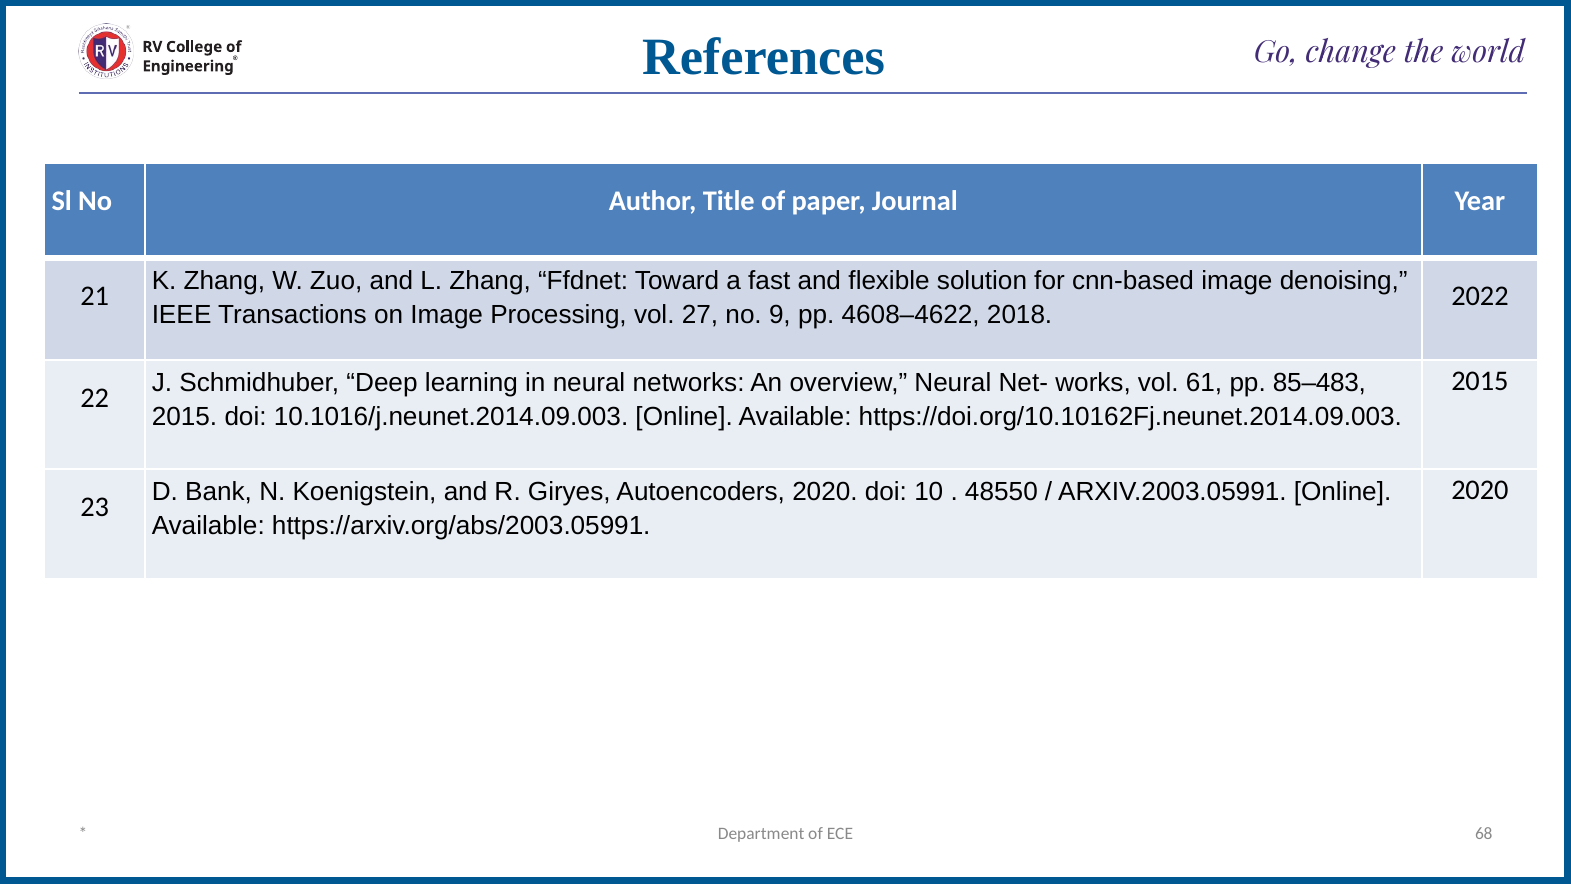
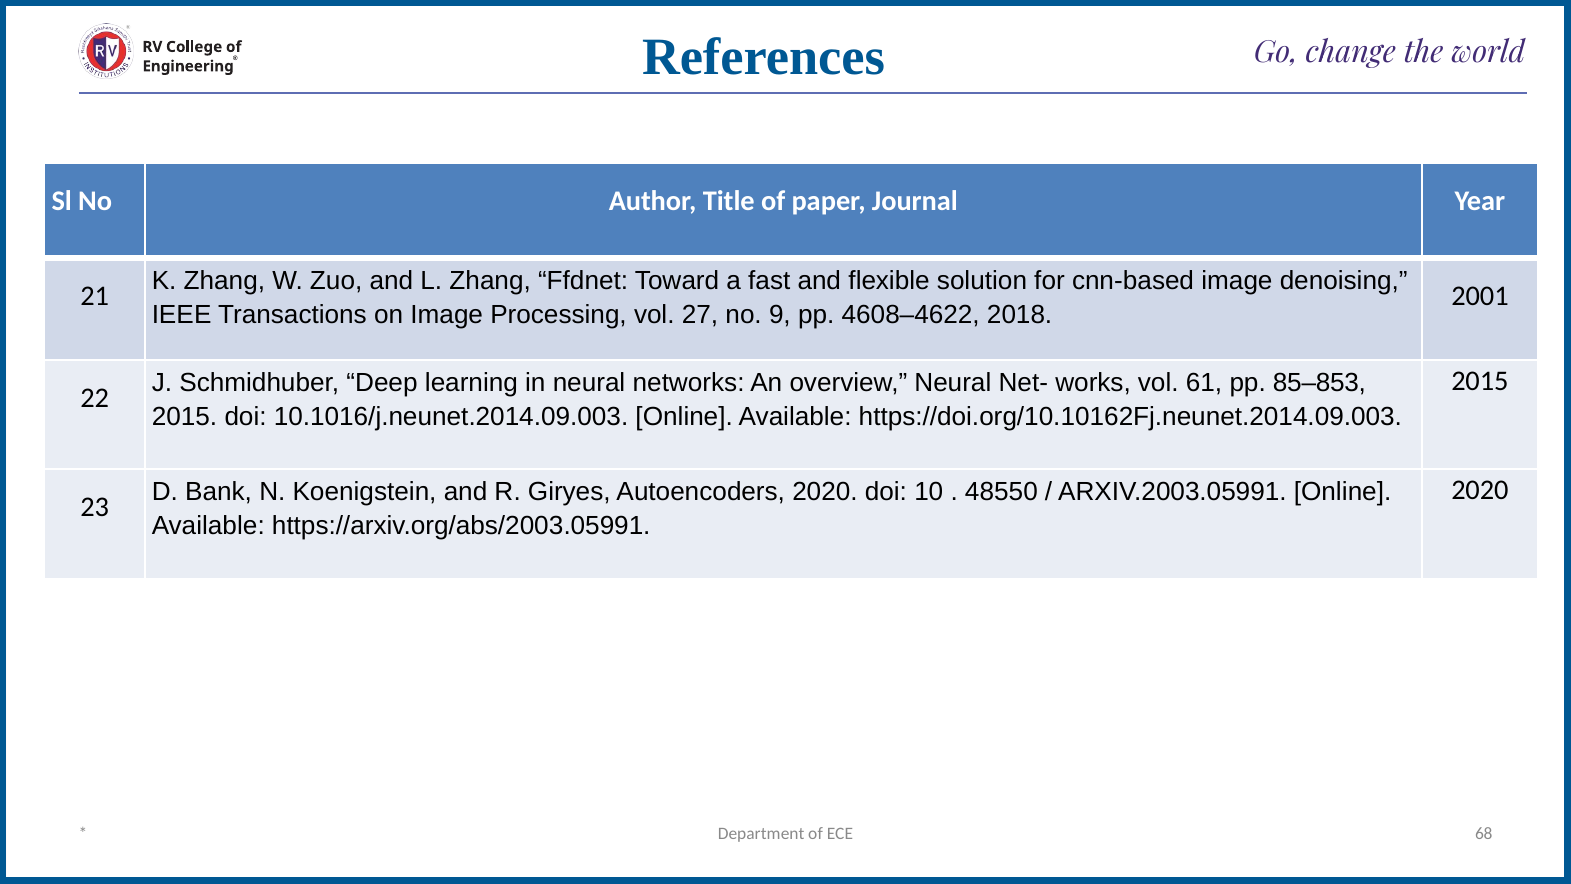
2022: 2022 -> 2001 (1480, 296)
85–483: 85–483 -> 85–853 (1319, 383)
